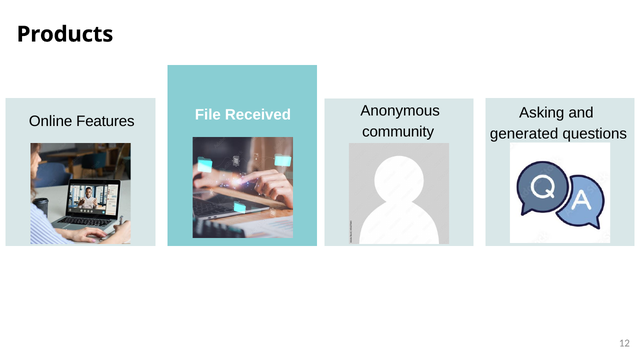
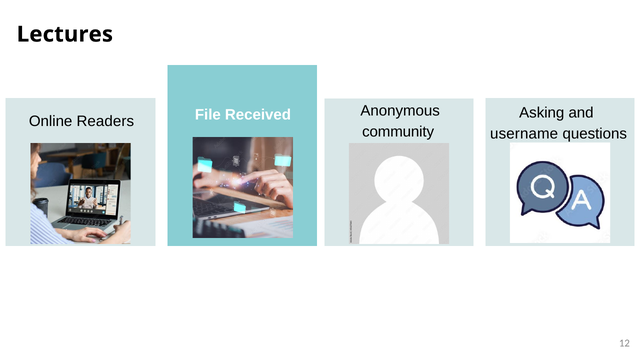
Products: Products -> Lectures (65, 34)
Features: Features -> Readers (105, 121)
generated: generated -> username (524, 134)
